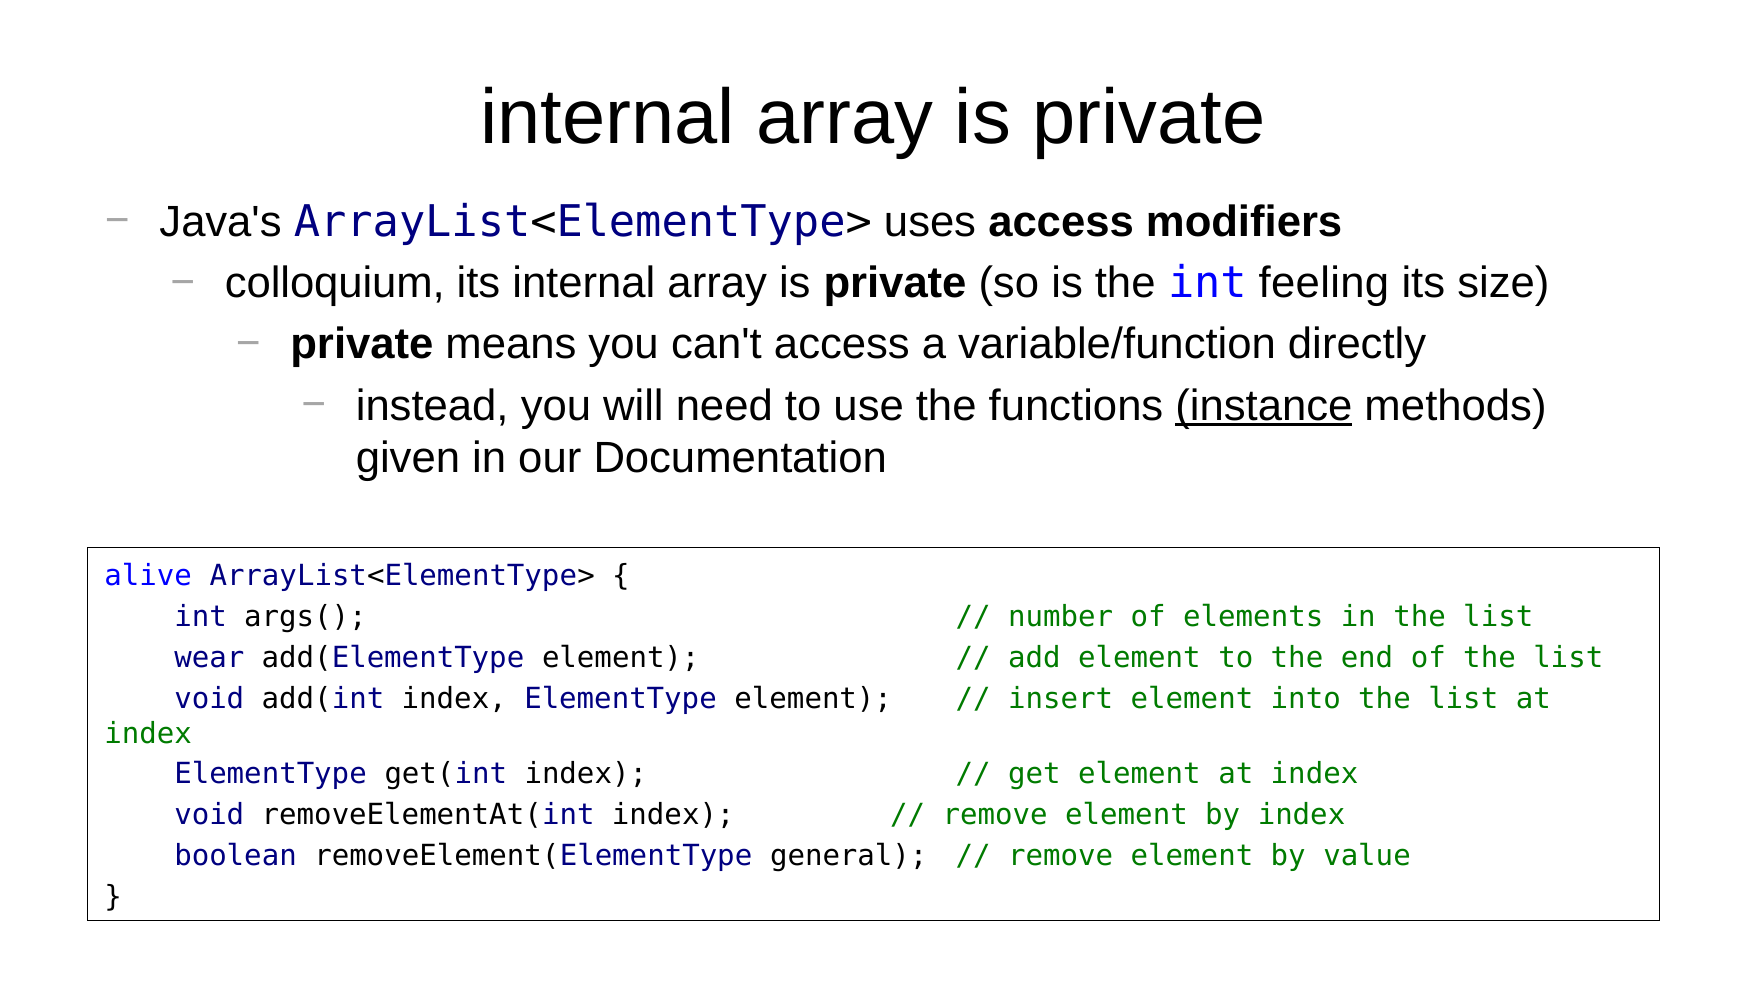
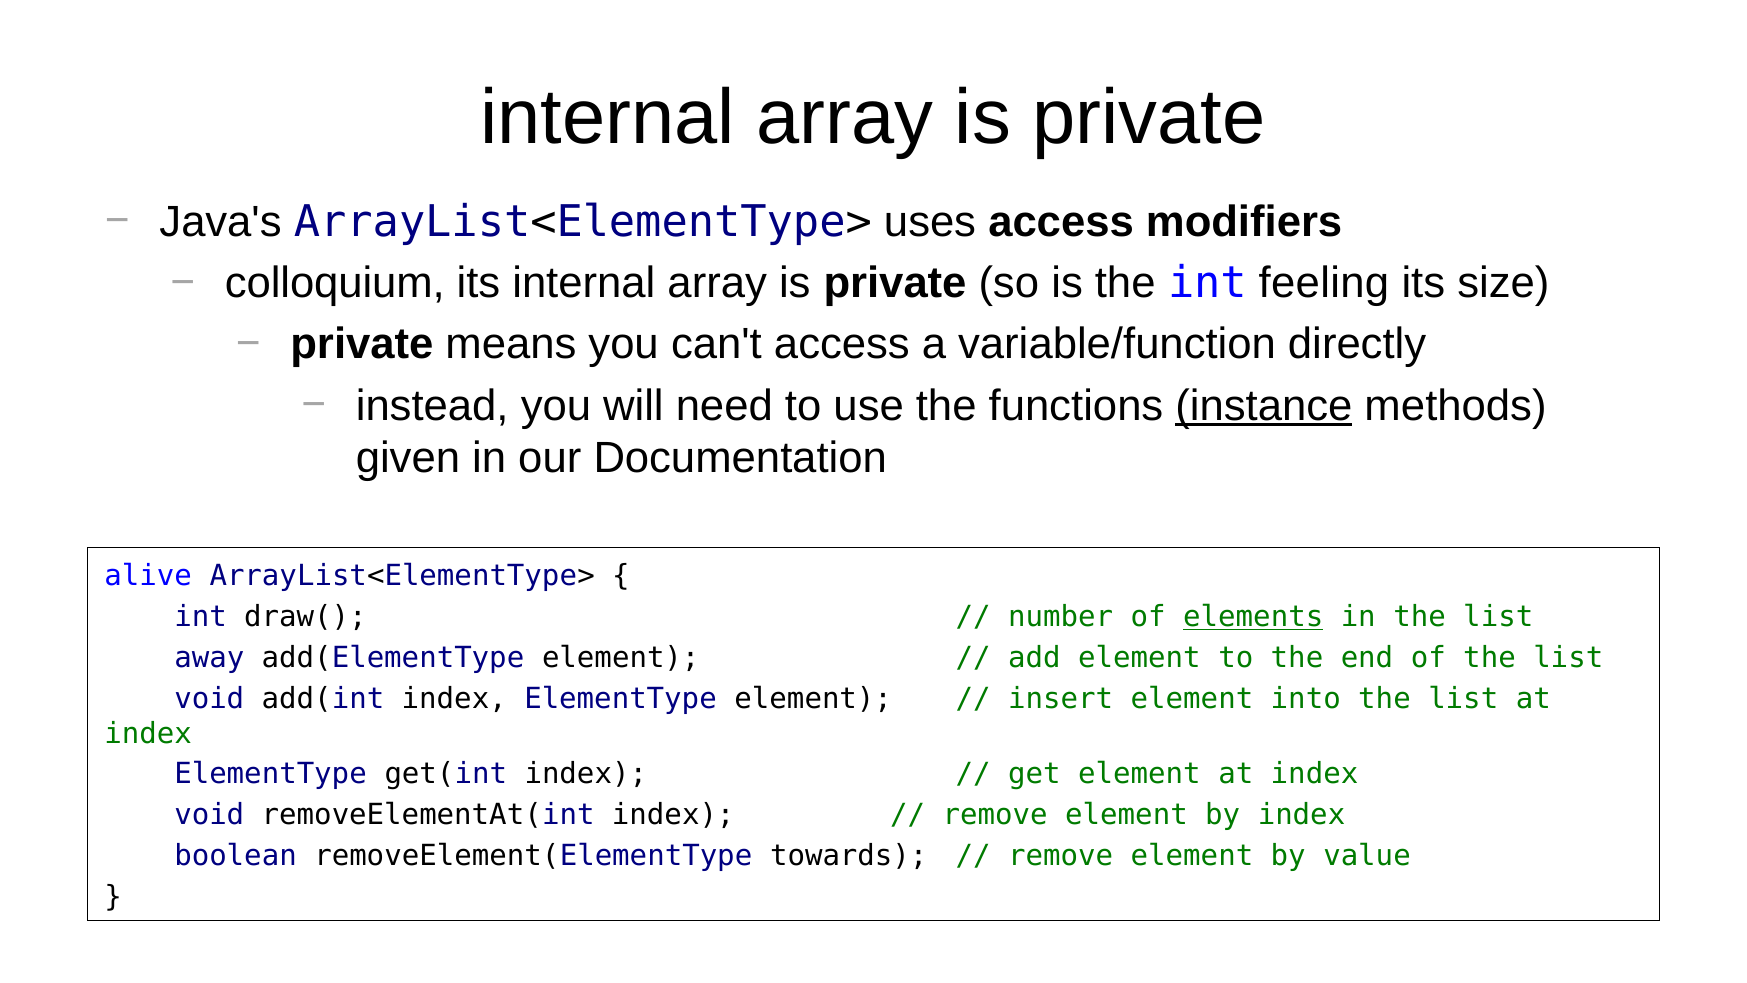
args(: args( -> draw( (305, 617)
elements underline: none -> present (1253, 617)
wear: wear -> away (209, 657)
general: general -> towards (849, 856)
